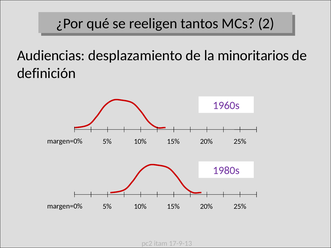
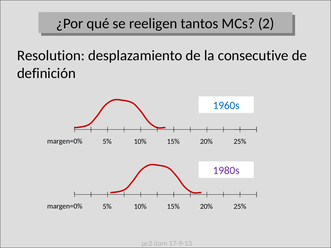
Audiencias: Audiencias -> Resolution (51, 56)
minoritarios: minoritarios -> consecutive (253, 56)
1960s colour: purple -> blue (226, 106)
